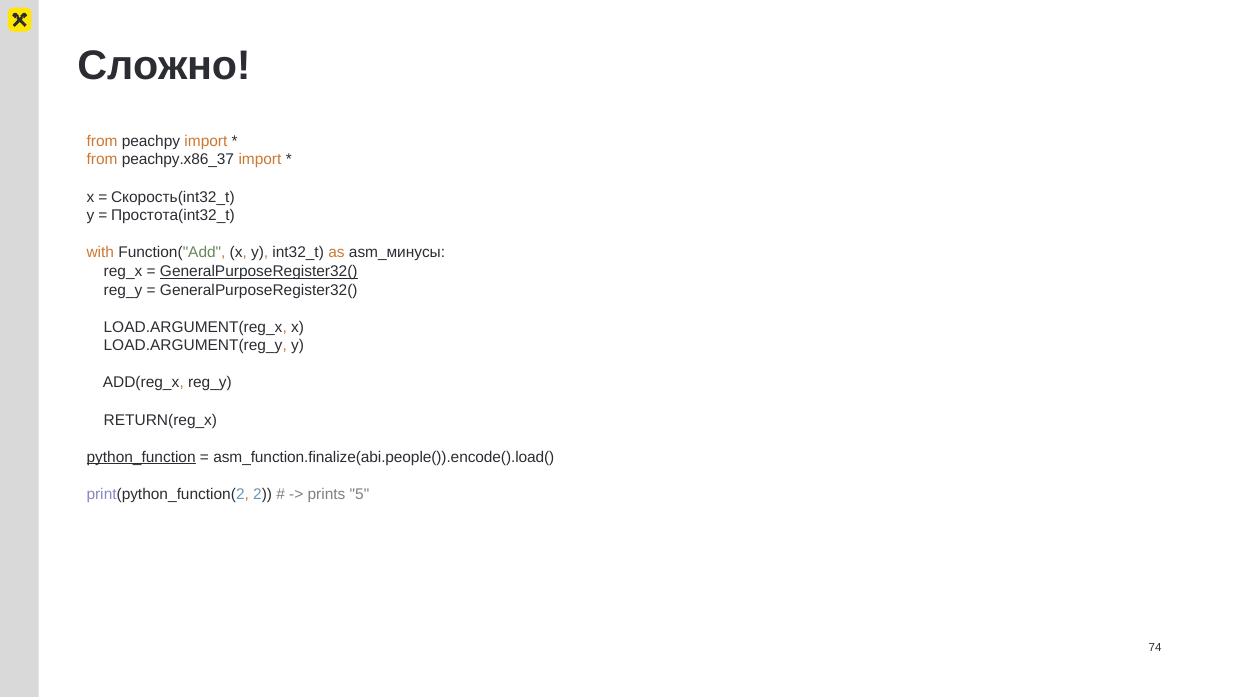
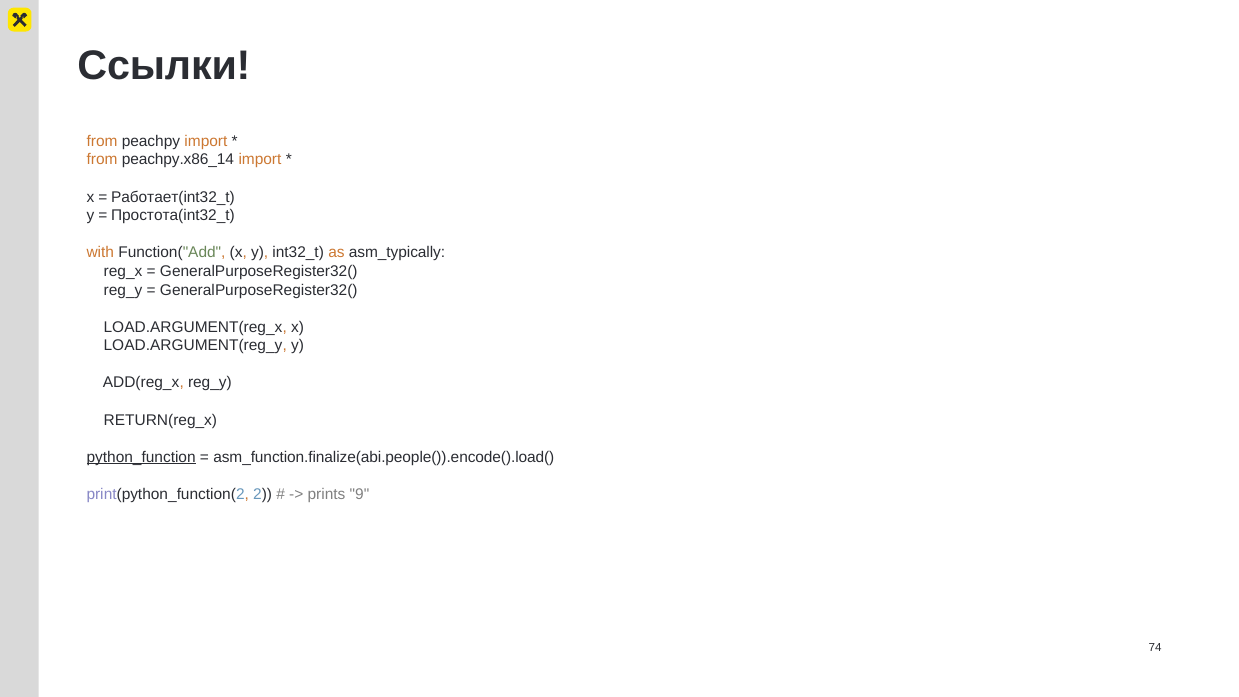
Сложно: Сложно -> Ссылки (164, 65)
peachpy.x86_37: peachpy.x86_37 -> peachpy.x86_14 (178, 160)
Скорость(int32_t: Скорость(int32_t -> Работает(int32_t (173, 197)
asm_минусы: asm_минусы -> asm_typically (397, 253)
GeneralPurposeRegister32( underline: present -> none (259, 271)
5: 5 -> 9 (360, 494)
